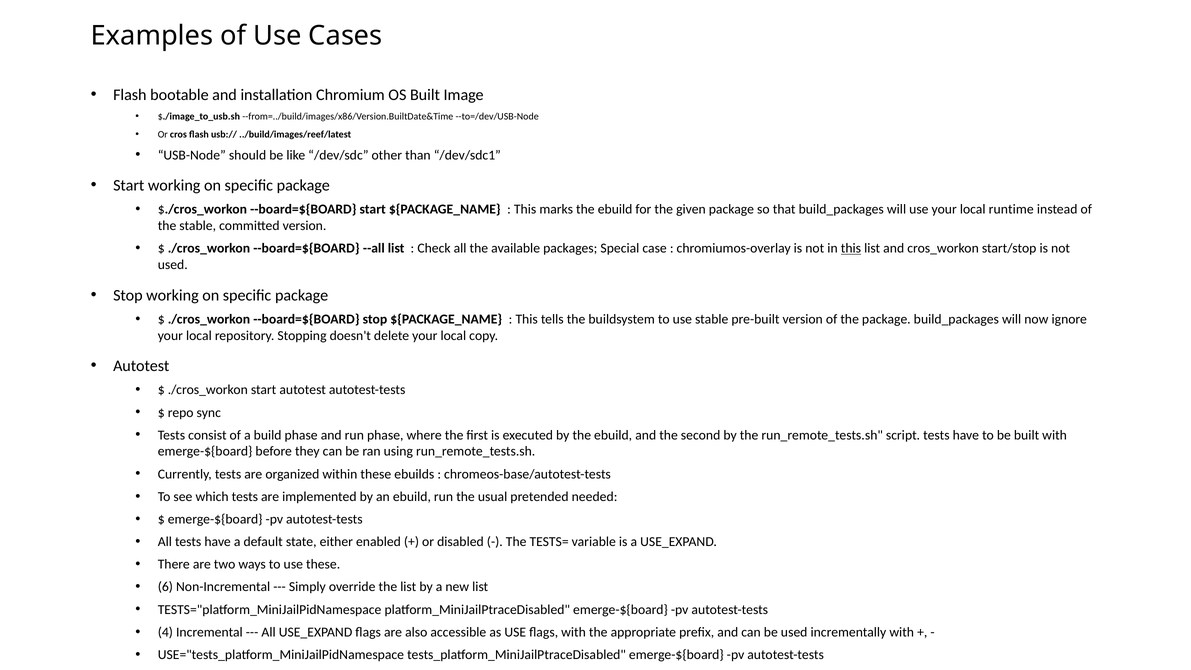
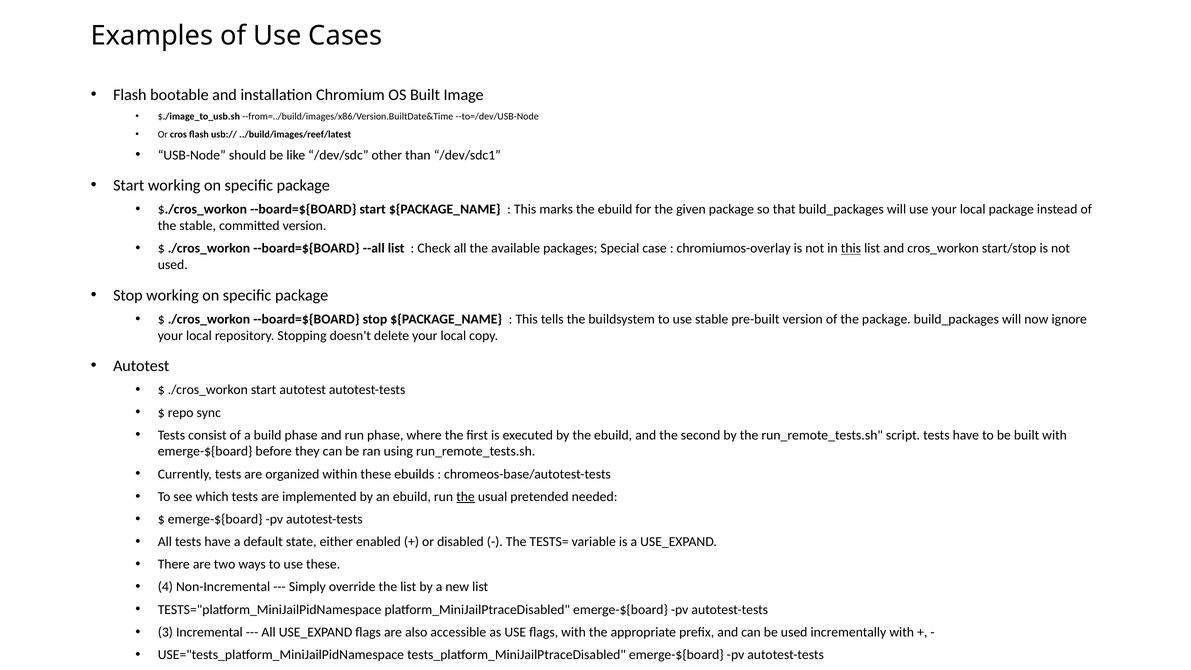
local runtime: runtime -> package (1011, 209)
the underline: none -> present (466, 497)
6: 6 -> 4 (165, 587)
4: 4 -> 3 (165, 632)
